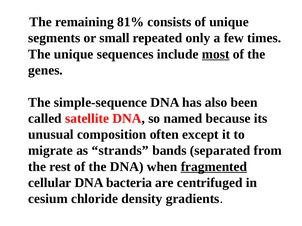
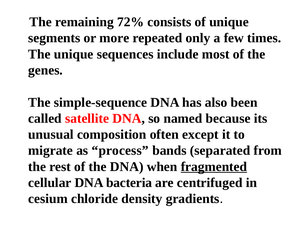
81%: 81% -> 72% (131, 22)
small: small -> more (114, 38)
most underline: present -> none (216, 54)
strands: strands -> process (120, 151)
